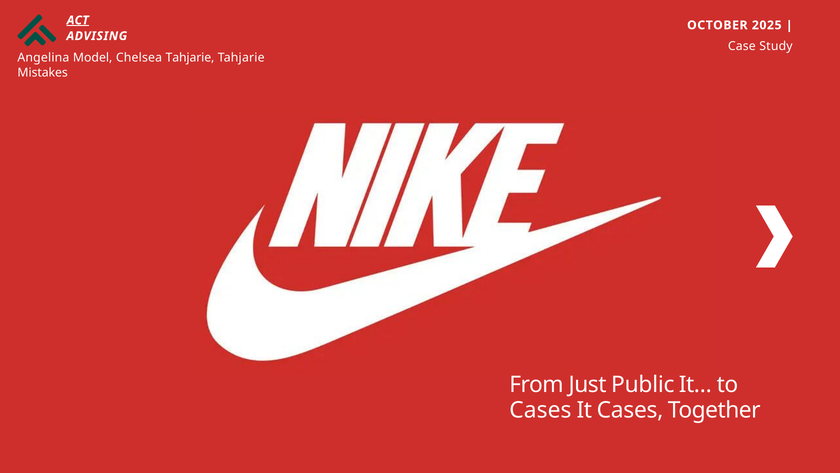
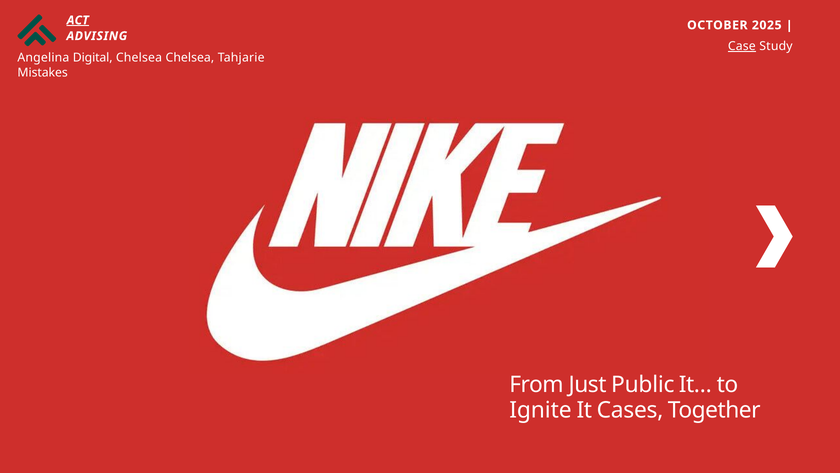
Case underline: none -> present (742, 46)
Model: Model -> Digital (93, 58)
Chelsea Tahjarie: Tahjarie -> Chelsea (190, 58)
Cases: Cases -> Ignite (540, 410)
